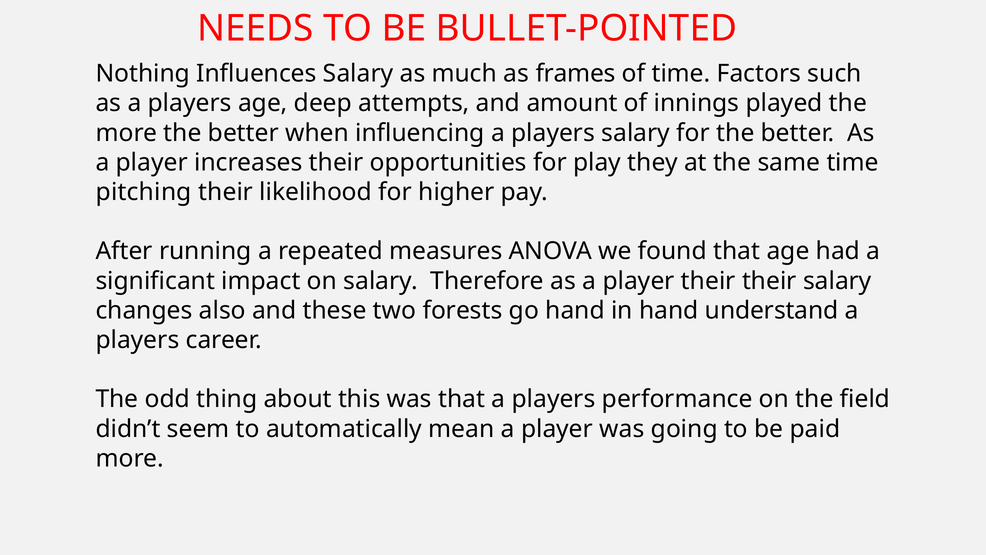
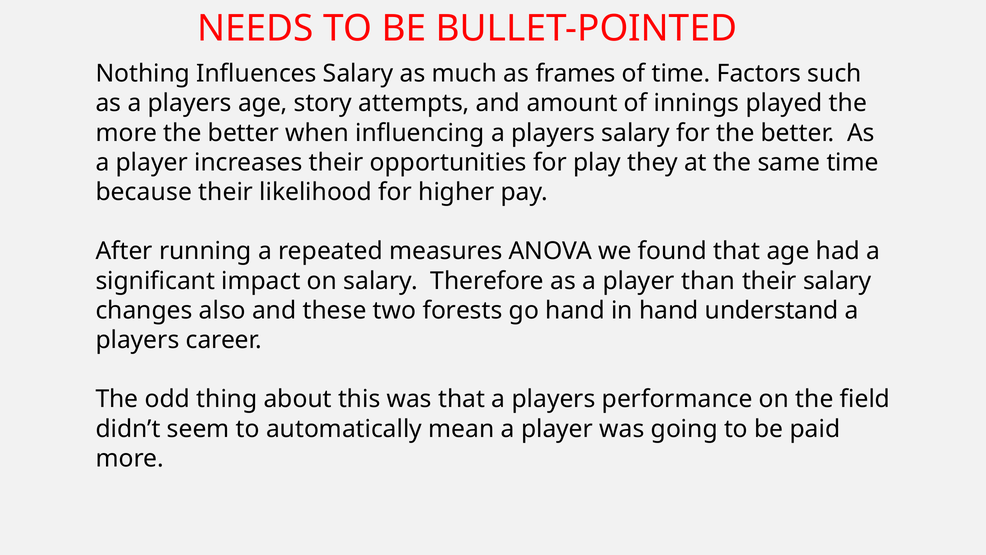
deep: deep -> story (323, 103)
pitching: pitching -> because (144, 192)
player their: their -> than (708, 281)
